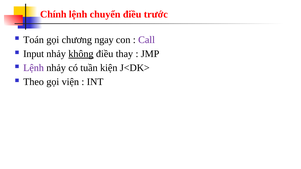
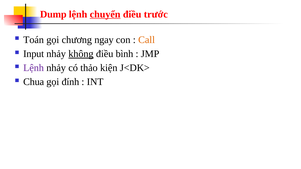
Chính: Chính -> Dump (53, 14)
chuyển underline: none -> present (105, 14)
Call colour: purple -> orange (147, 40)
thay: thay -> bình (124, 54)
tuần: tuần -> thảo (89, 68)
Theo: Theo -> Chua (34, 82)
viện: viện -> đính (70, 82)
